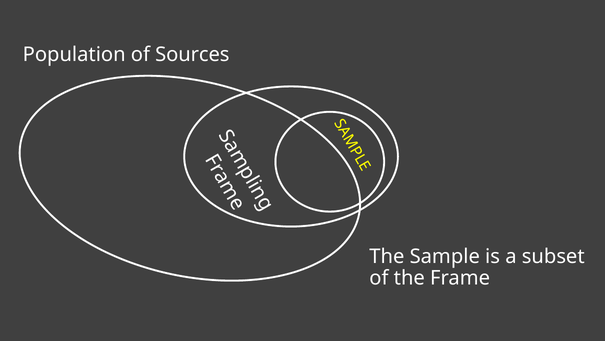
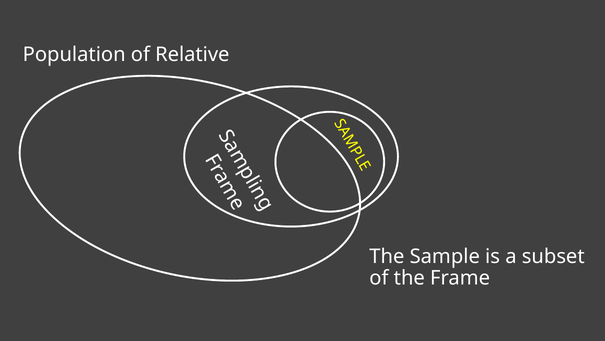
Sources: Sources -> Relative (192, 55)
